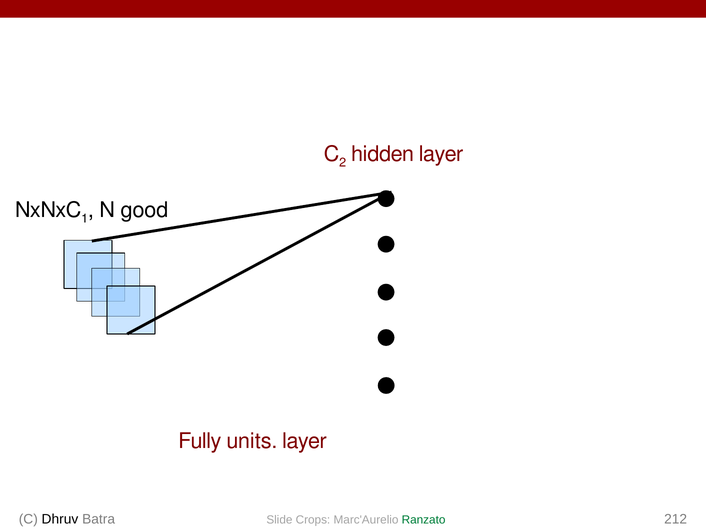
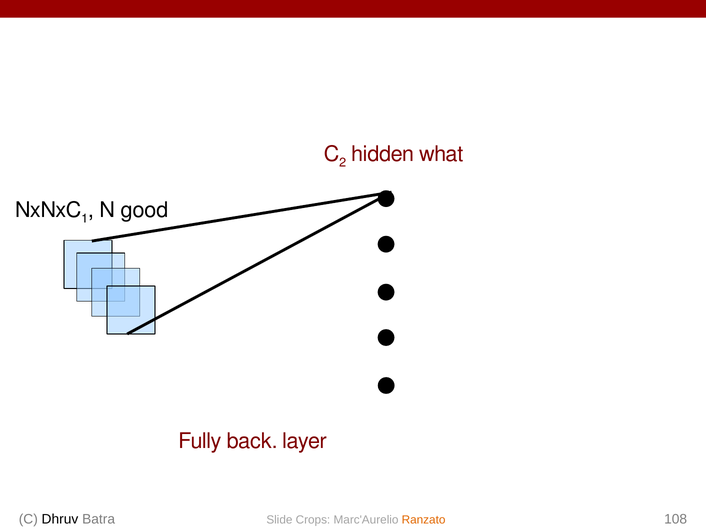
hidden layer: layer -> what (441, 154)
units: units -> back (252, 441)
212: 212 -> 108 (676, 519)
Ranzato colour: green -> orange (424, 519)
